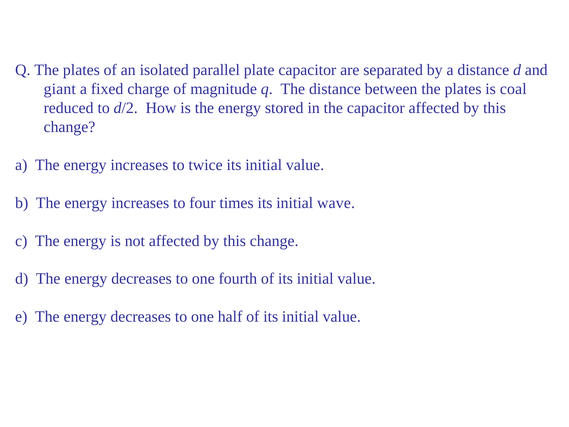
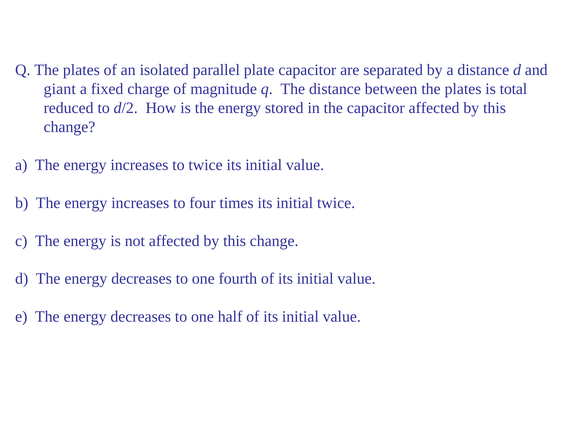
coal: coal -> total (513, 89)
initial wave: wave -> twice (336, 203)
